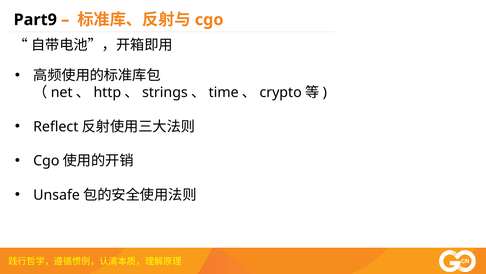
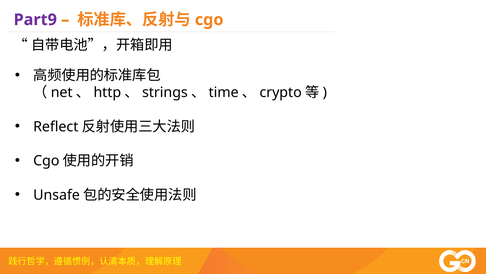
Part9 colour: black -> purple (35, 20)
